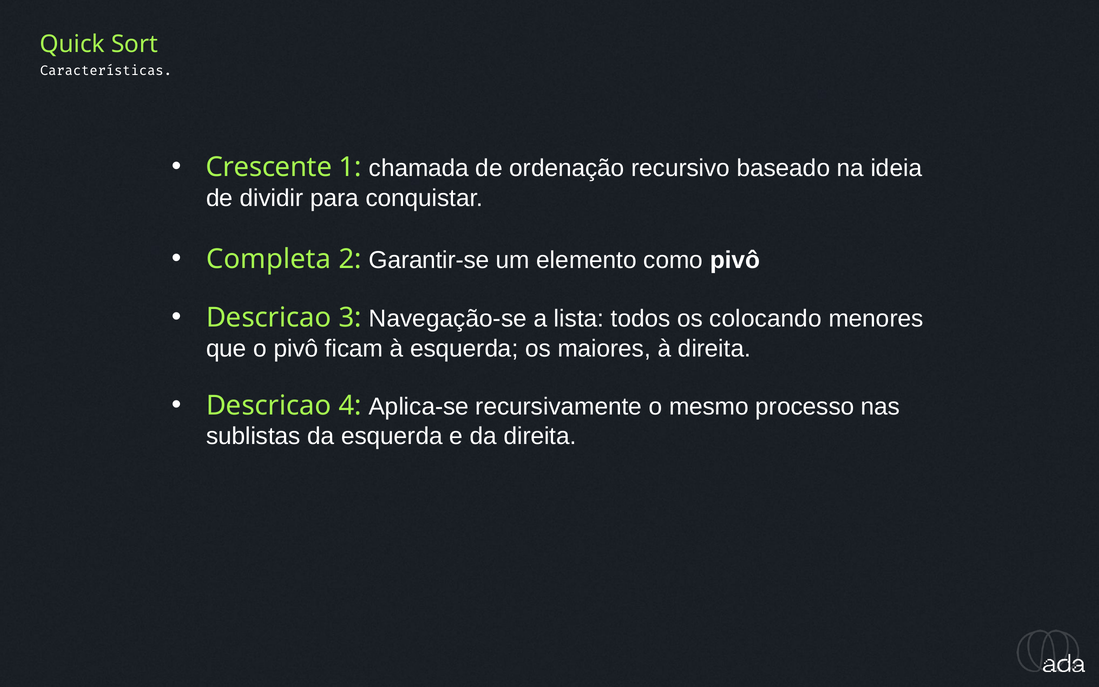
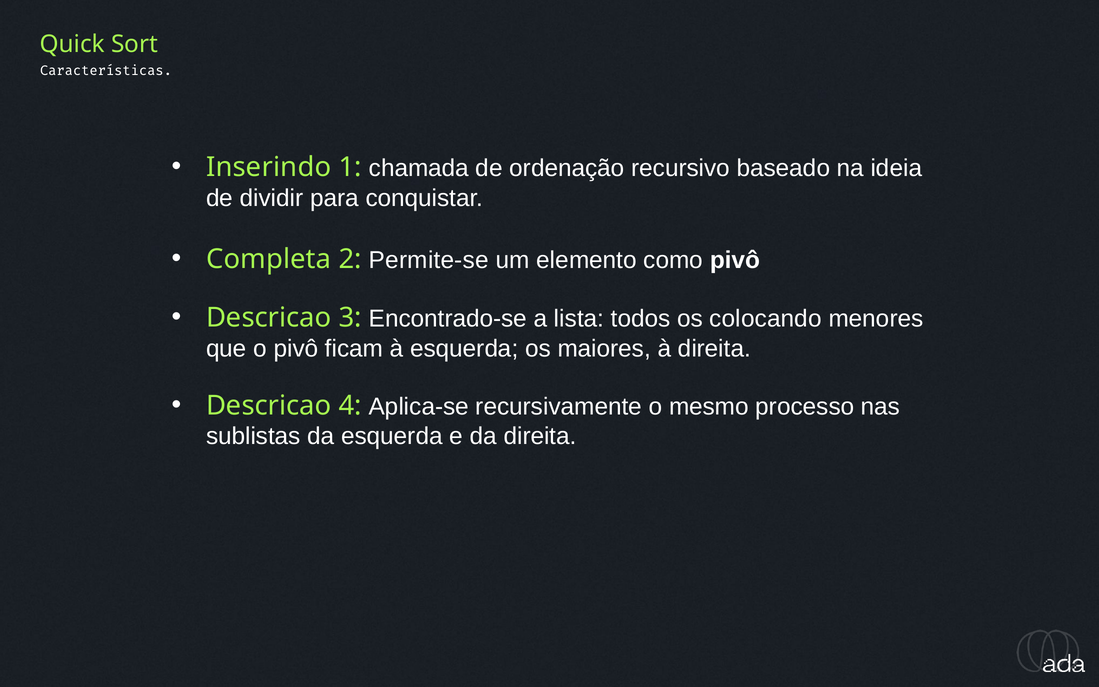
Crescente: Crescente -> Inserindo (269, 167)
Garantir-se: Garantir-se -> Permite-se (429, 260)
Navegação-se: Navegação-se -> Encontrado-se (448, 319)
